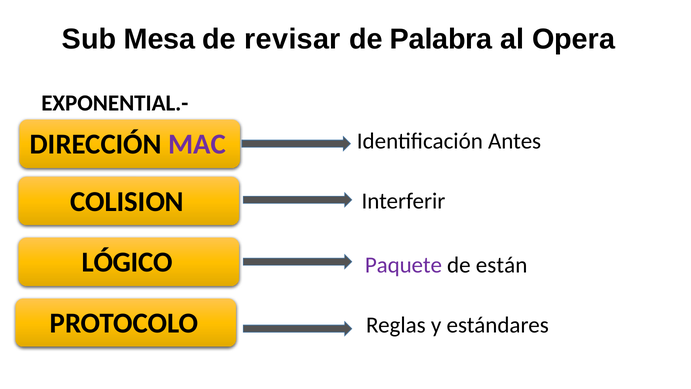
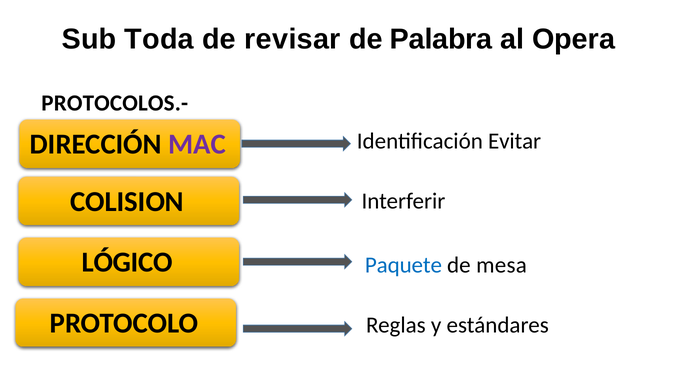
Mesa: Mesa -> Toda (159, 39)
EXPONENTIAL.-: EXPONENTIAL.- -> PROTOCOLOS.- (115, 103)
Antes: Antes -> Evitar (515, 141)
Paquete colour: purple -> blue (403, 265)
están: están -> mesa (502, 265)
